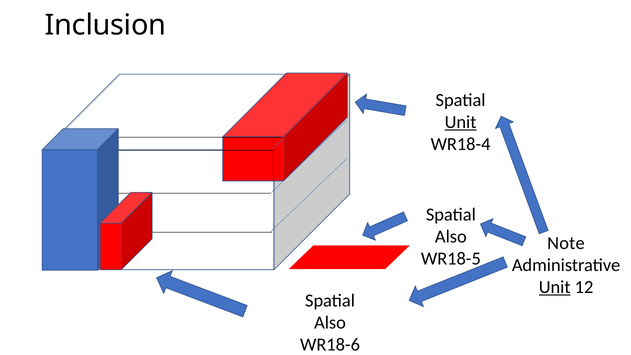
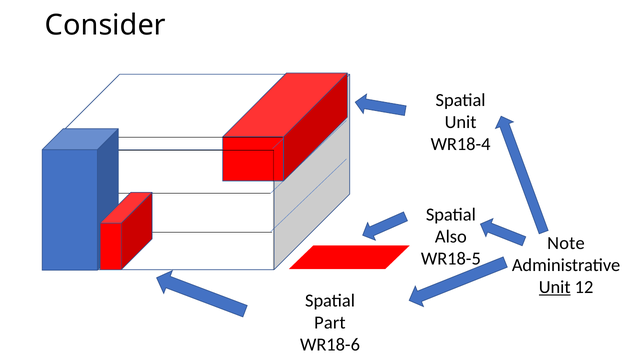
Inclusion: Inclusion -> Consider (105, 25)
Unit underline: present -> none (461, 122)
Also: Also -> Part (330, 323)
